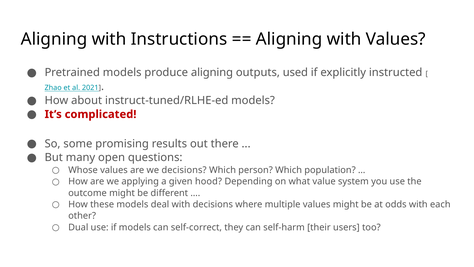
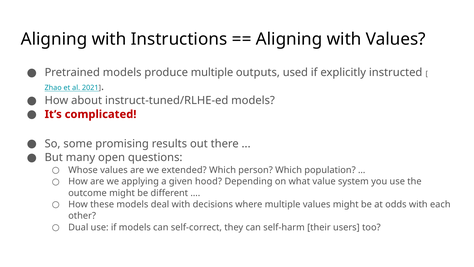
produce aligning: aligning -> multiple (212, 72)
we decisions: decisions -> extended (184, 170)
